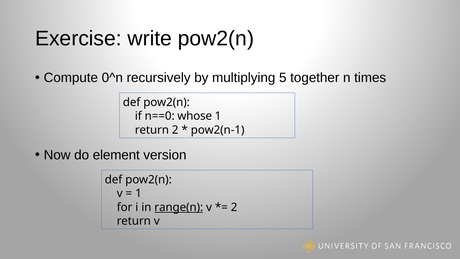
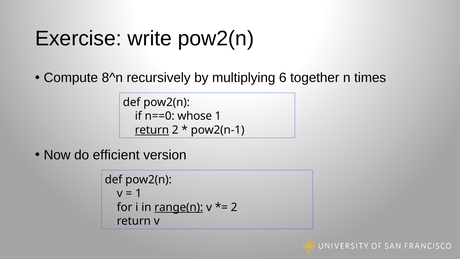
0^n: 0^n -> 8^n (112, 78)
5: 5 -> 6 (283, 78)
return underline: none -> present (152, 130)
element: element -> efficient (116, 155)
